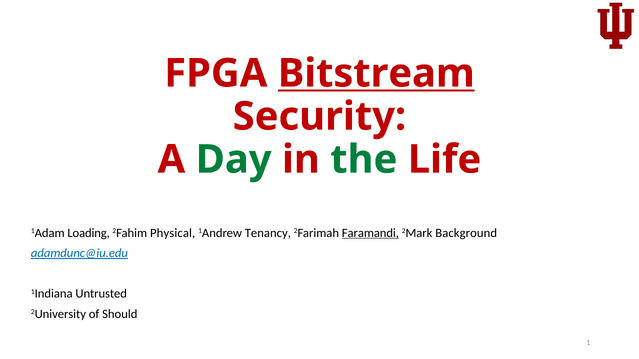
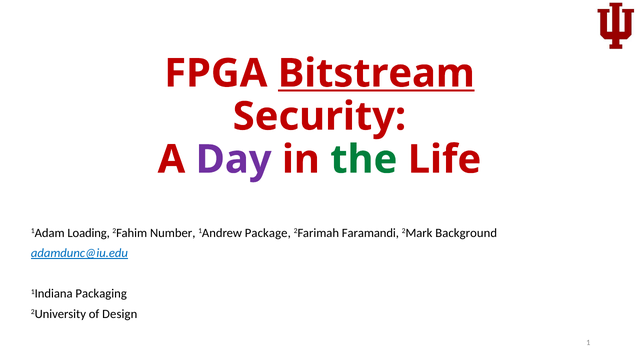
Day colour: green -> purple (234, 160)
Physical: Physical -> Number (173, 233)
Tenancy: Tenancy -> Package (268, 233)
Faramandi underline: present -> none (370, 233)
Untrusted: Untrusted -> Packaging (101, 294)
Should: Should -> Design (120, 314)
